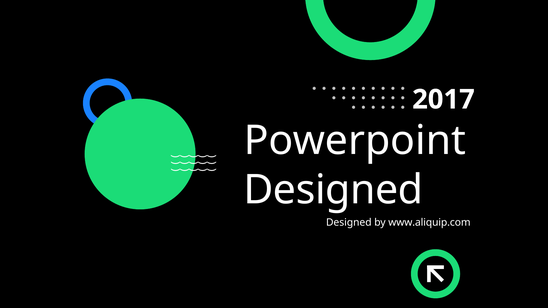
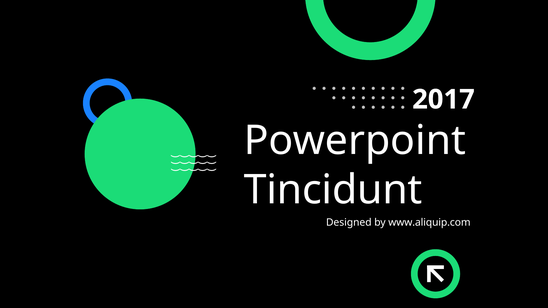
Designed: Designed -> Tincidunt (333, 190)
